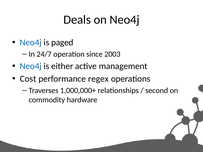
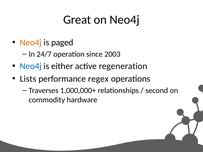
Deals: Deals -> Great (77, 20)
Neo4j colour: blue -> orange (31, 43)
management: management -> regeneration (123, 66)
Cost: Cost -> Lists (28, 79)
